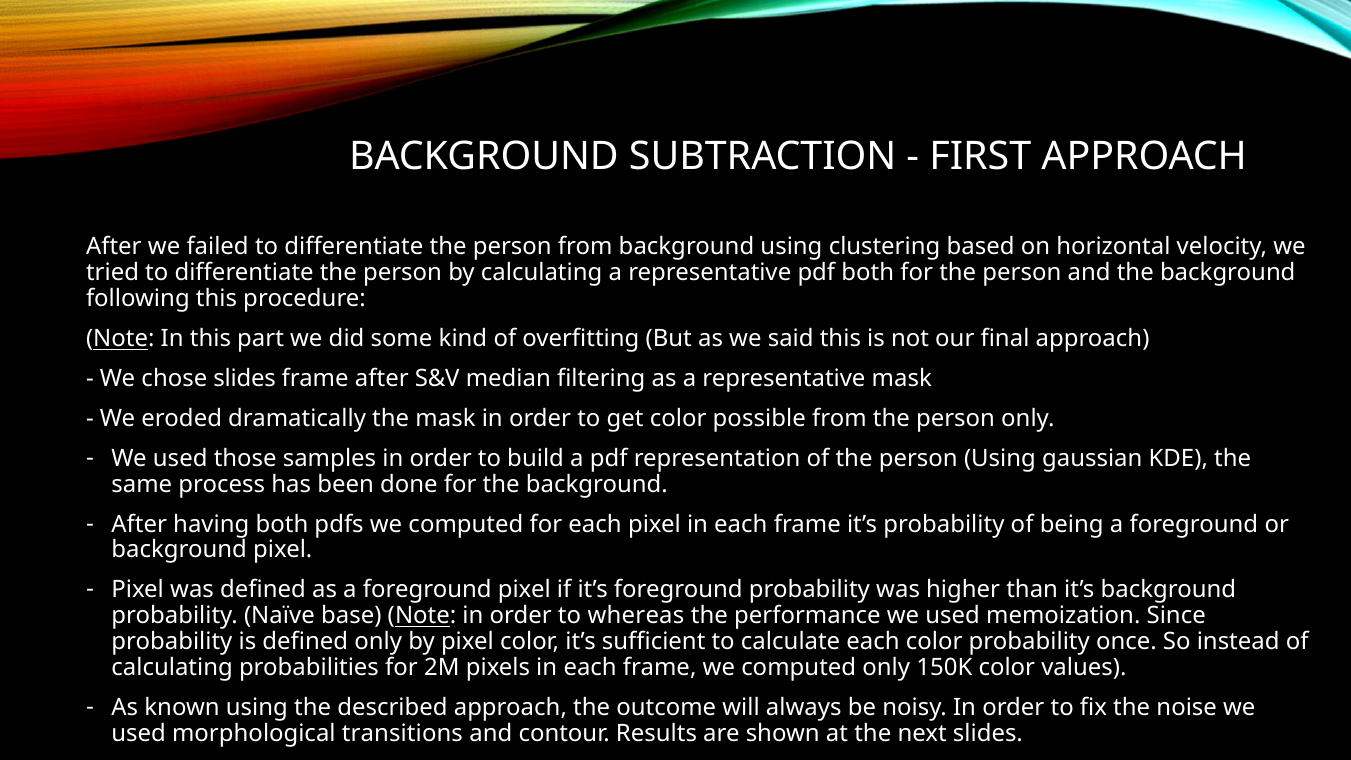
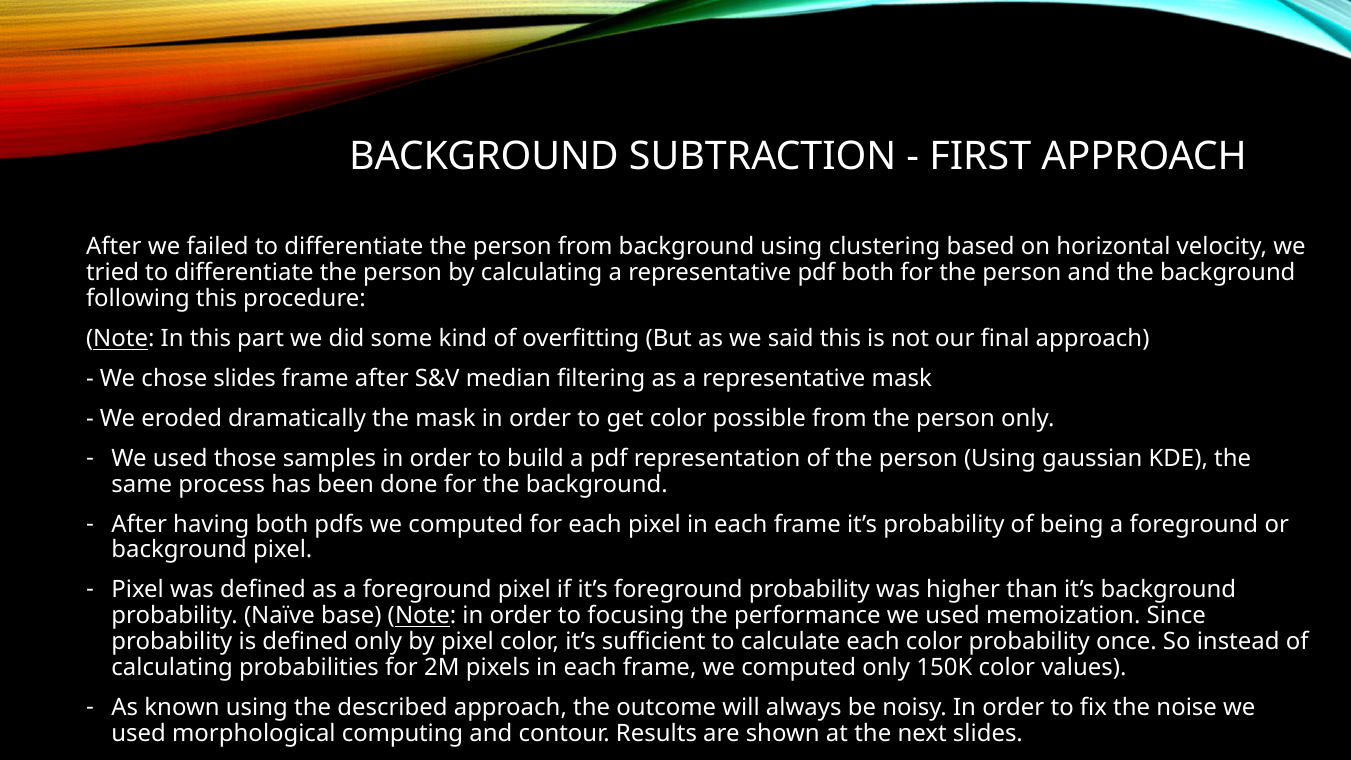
whereas: whereas -> focusing (636, 616)
transitions: transitions -> computing (403, 733)
